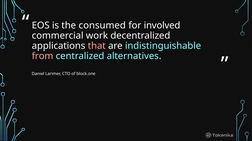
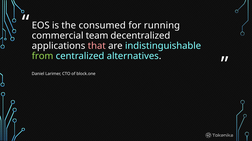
involved: involved -> running (162, 26)
work: work -> team (97, 36)
from colour: pink -> light green (43, 56)
